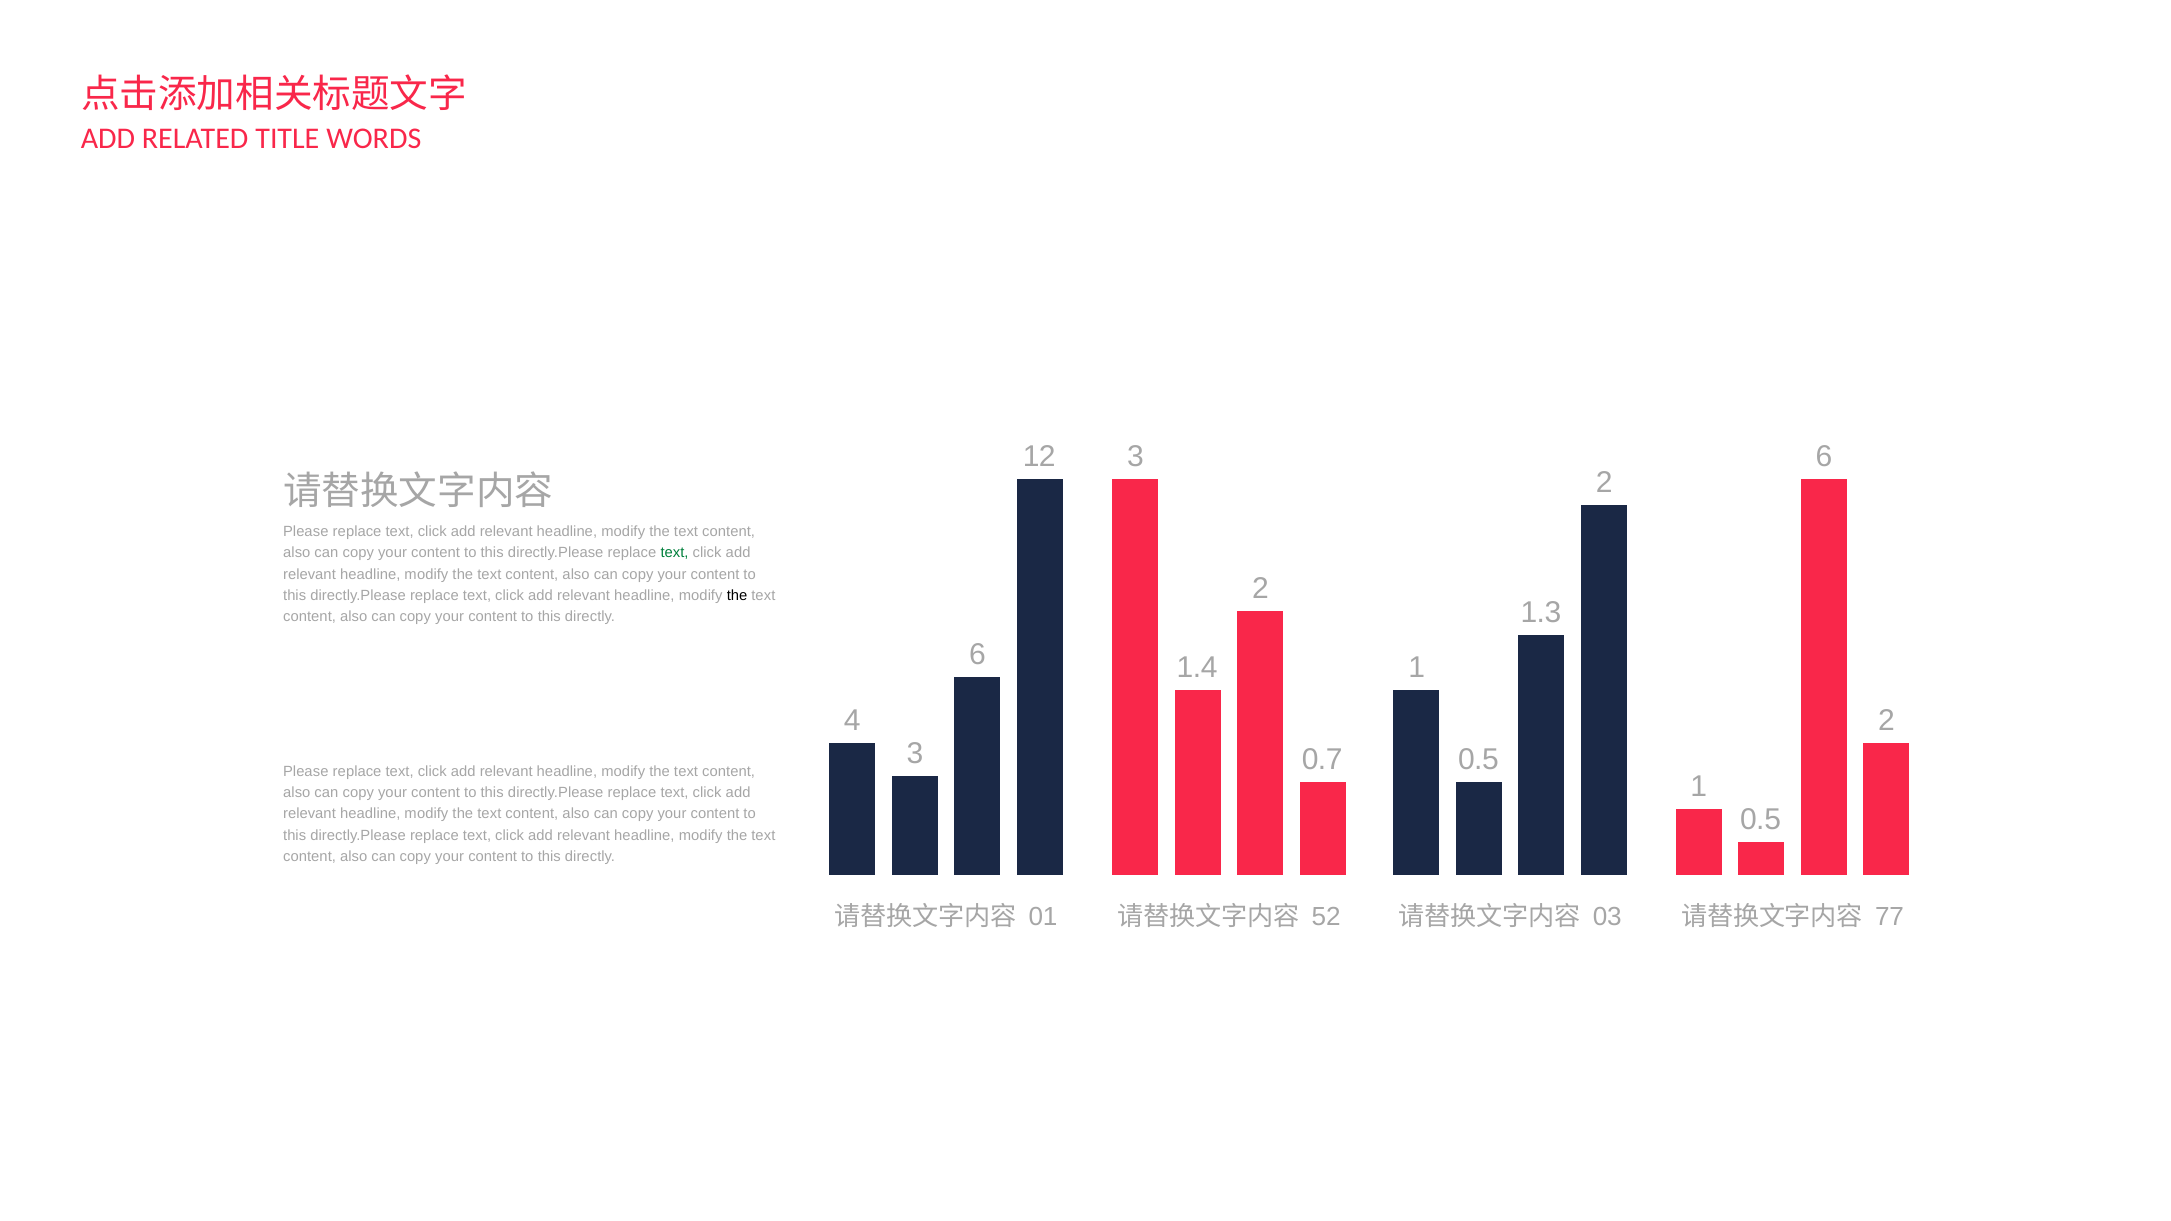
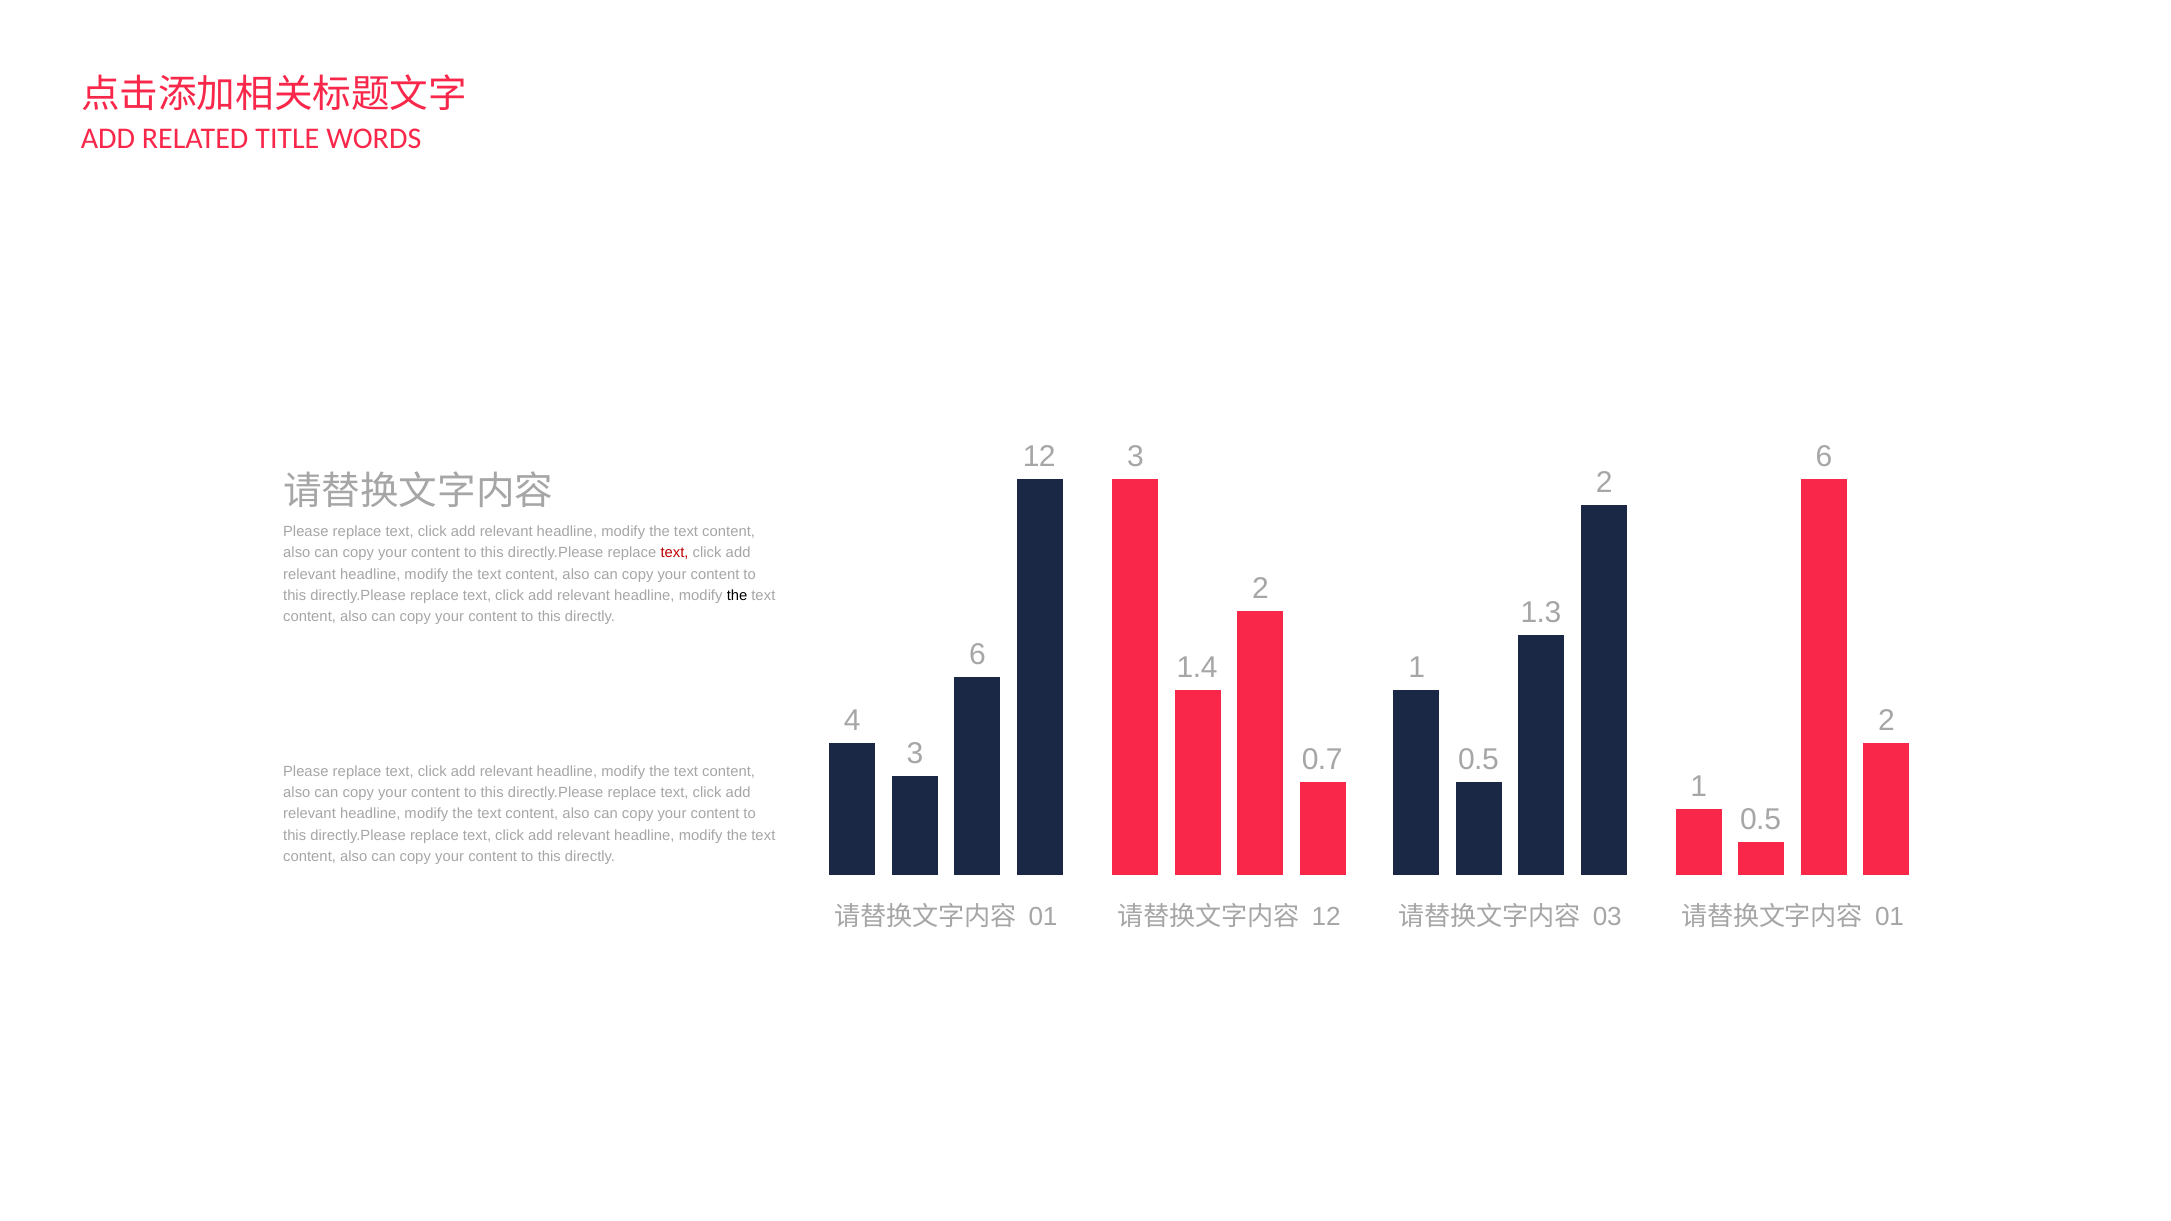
text colour: green -> red (675, 553)
52: 52 -> 12 (1326, 917)
77: 77 -> 01 (1890, 917)
